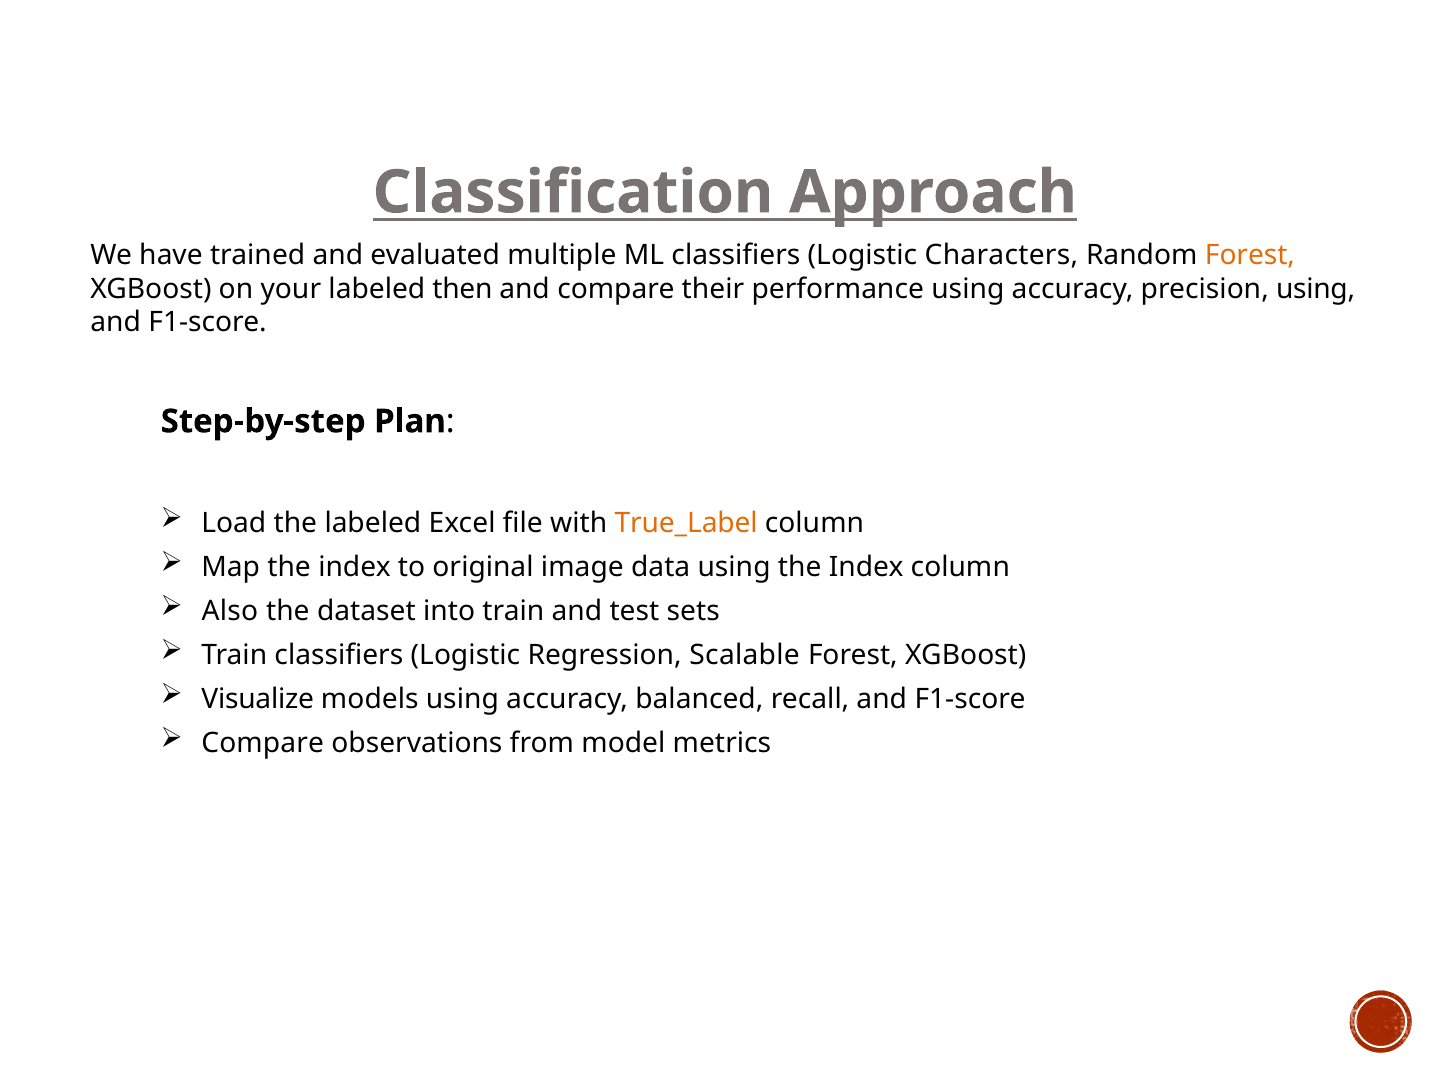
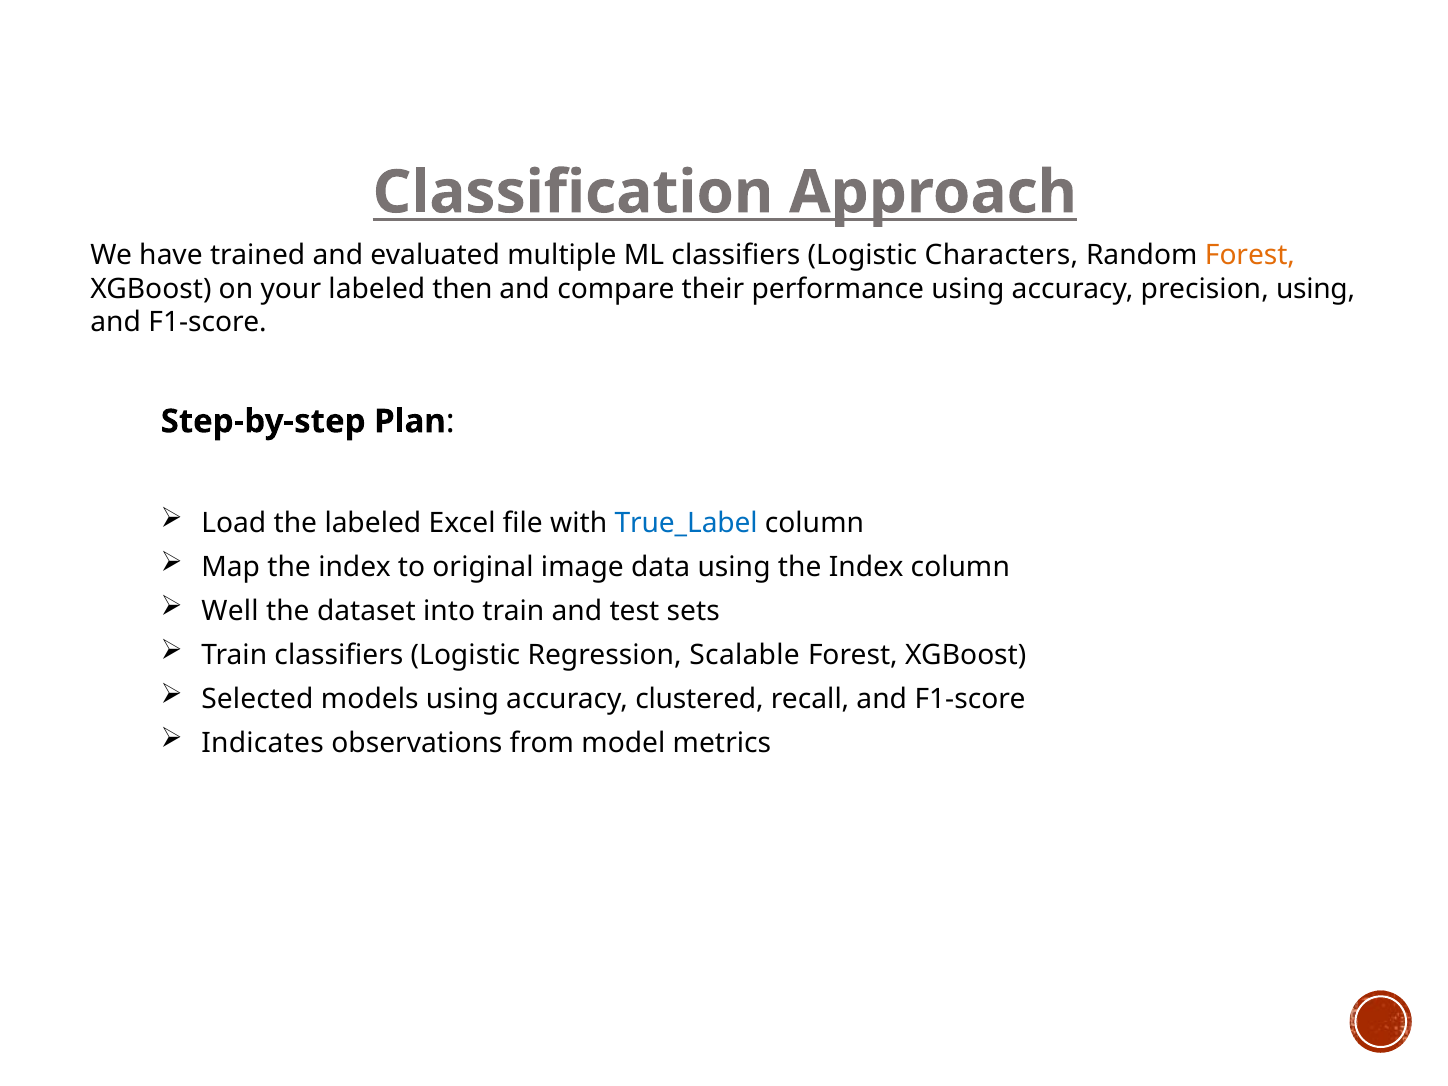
True_Label colour: orange -> blue (686, 523)
Also: Also -> Well (230, 611)
Visualize: Visualize -> Selected (257, 699)
balanced: balanced -> clustered (699, 699)
Compare: Compare -> Indicates (263, 743)
